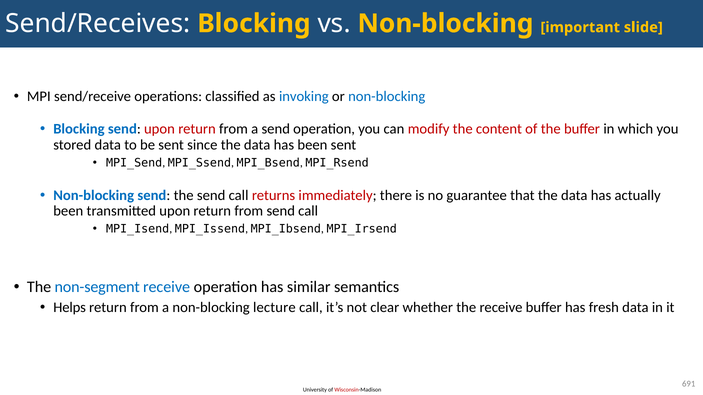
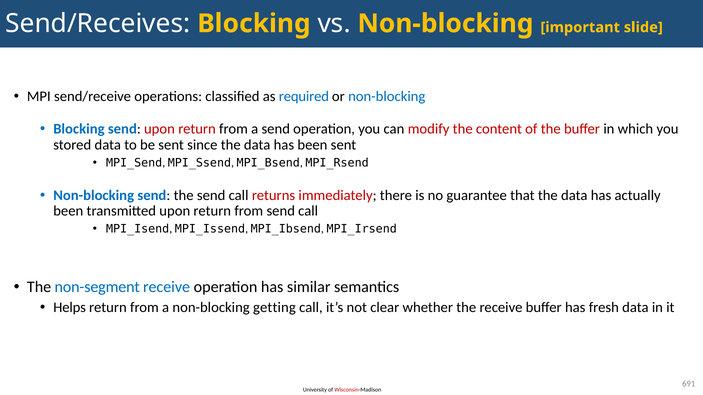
invoking: invoking -> required (304, 97)
lecture: lecture -> getting (274, 308)
